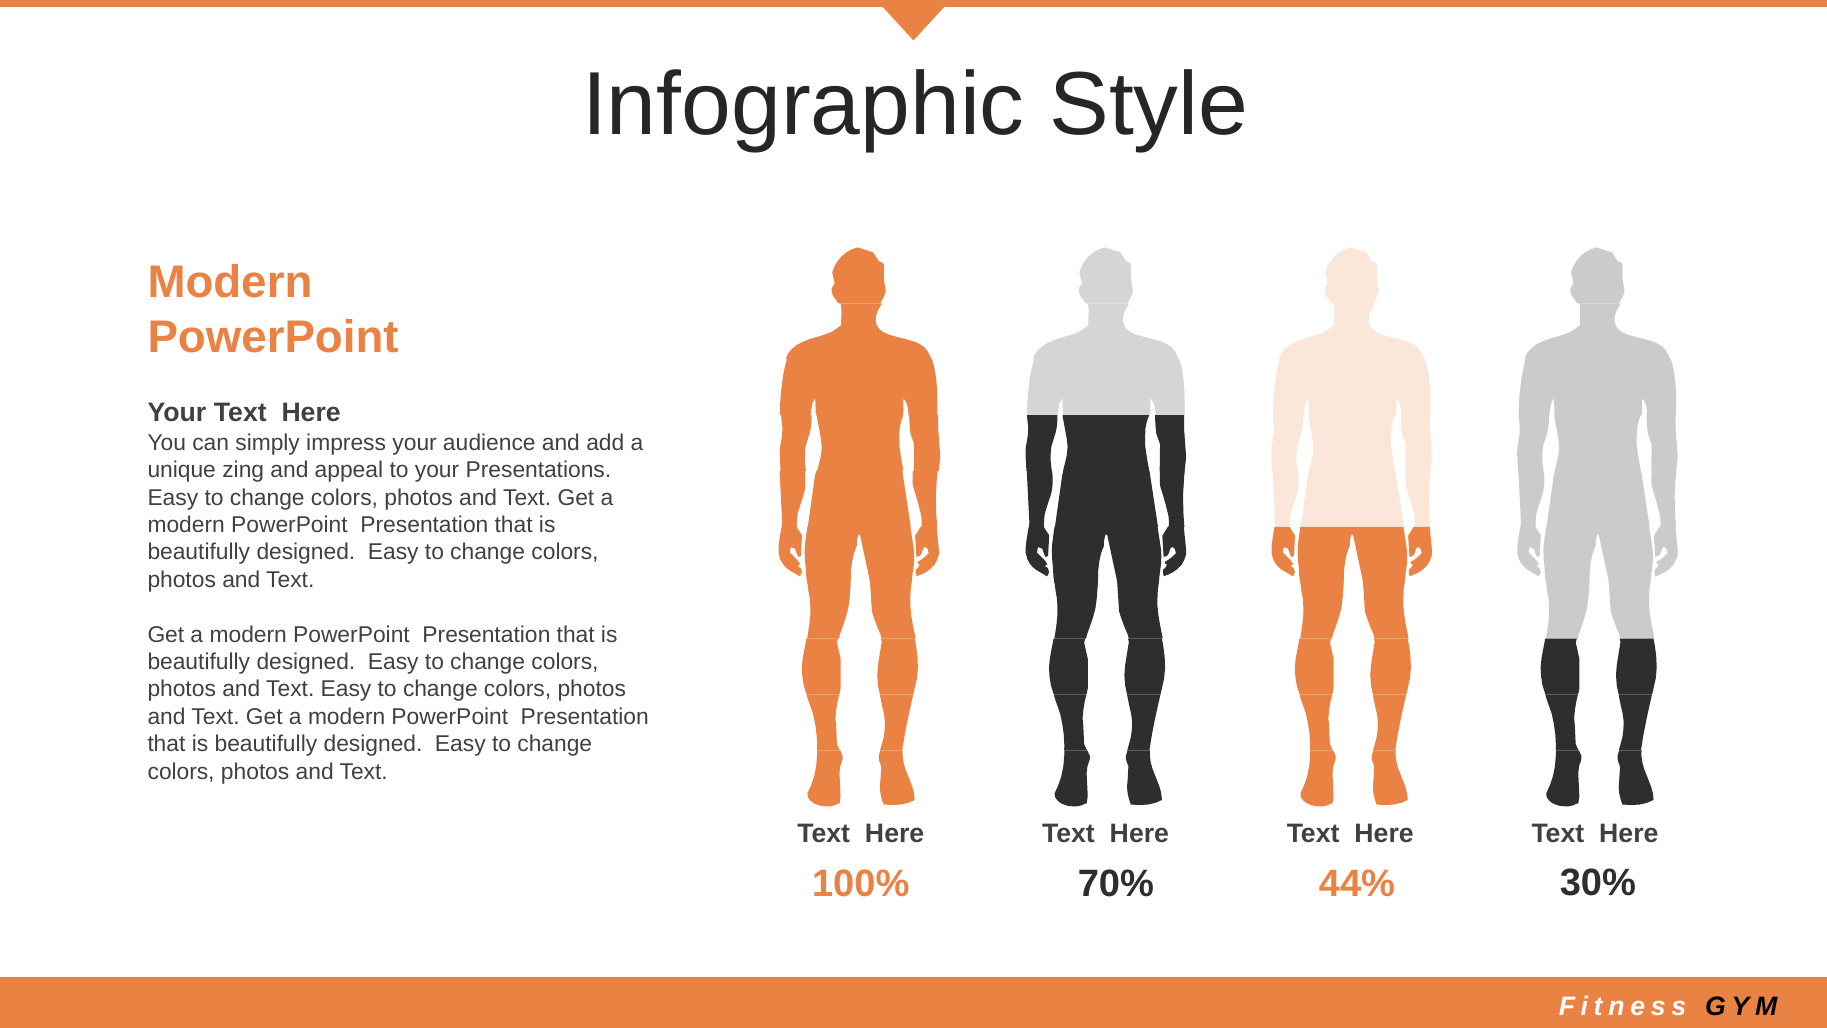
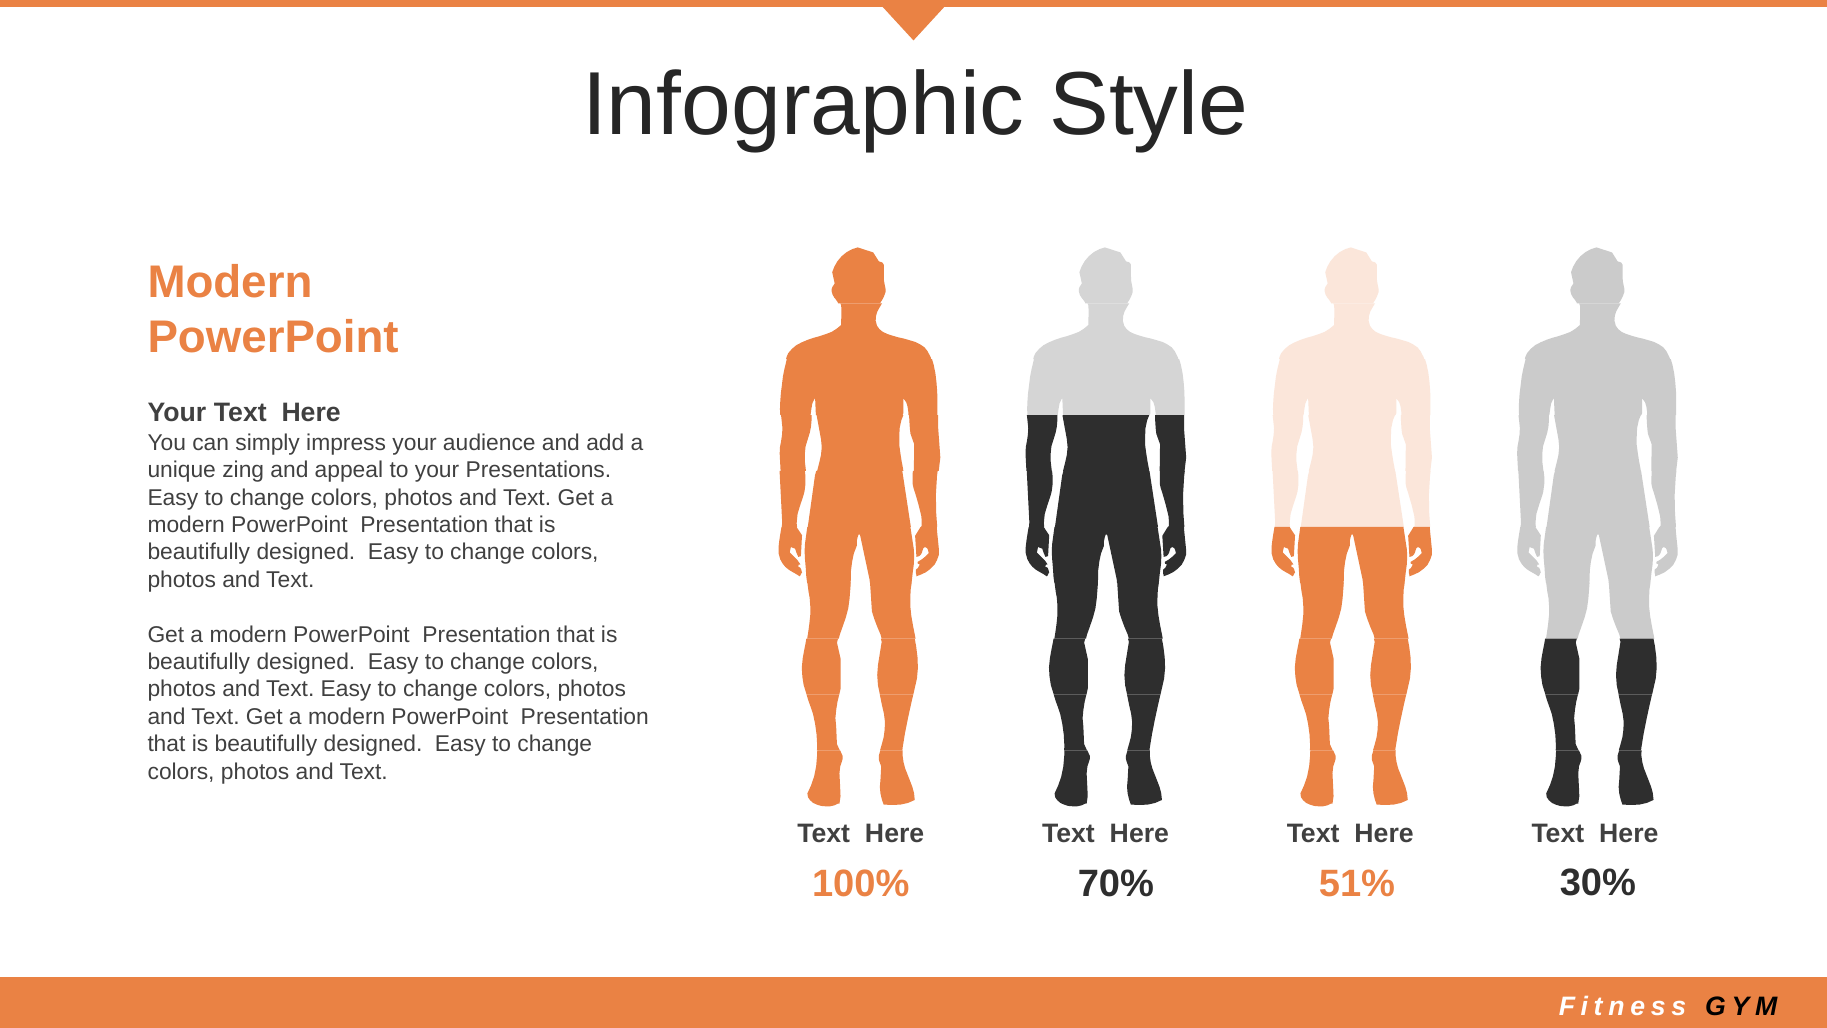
44%: 44% -> 51% (1357, 884)
